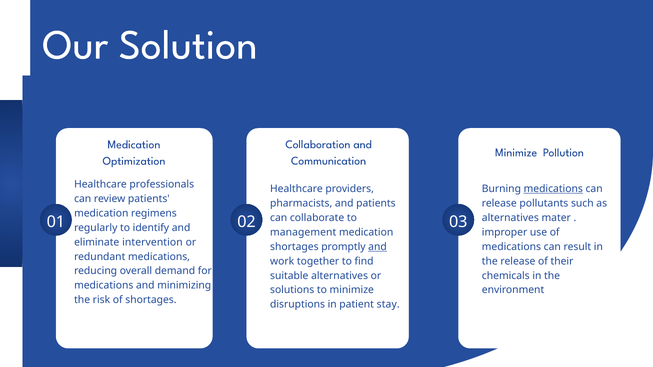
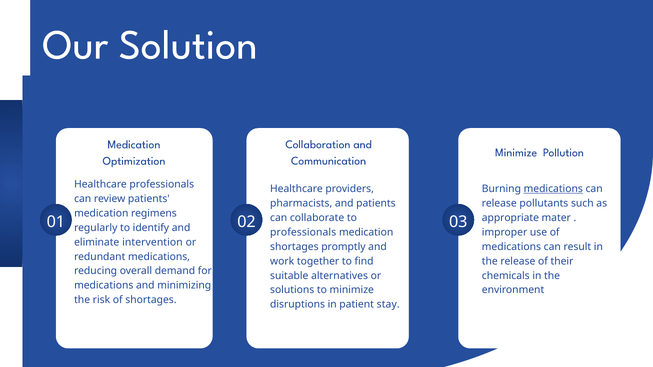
alternatives: alternatives -> appropriate (510, 218)
management: management -> professionals (303, 232)
and underline: present -> none (378, 247)
